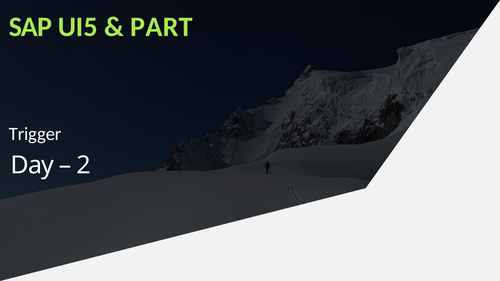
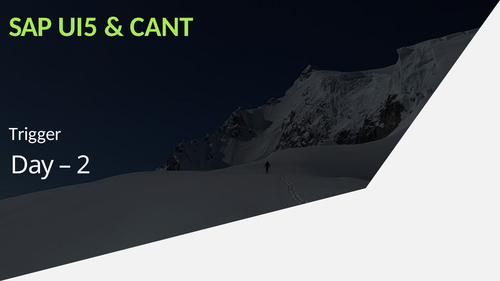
PART: PART -> CANT (162, 27)
